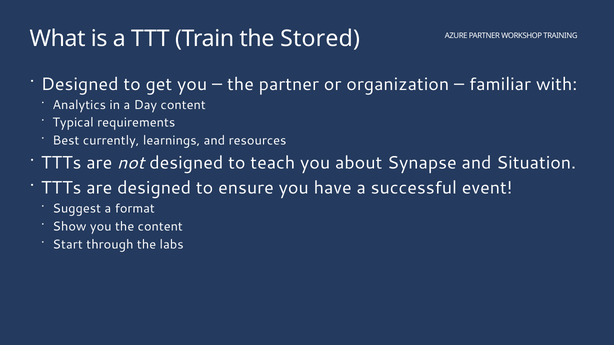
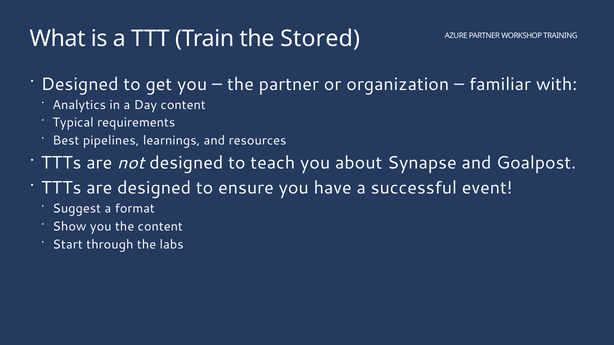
currently: currently -> pipelines (111, 141)
Situation: Situation -> Goalpost (536, 163)
